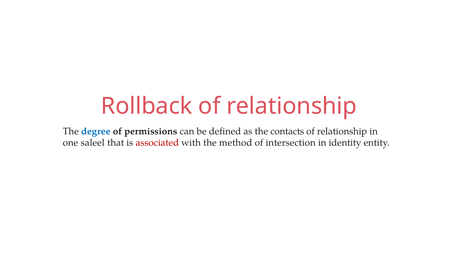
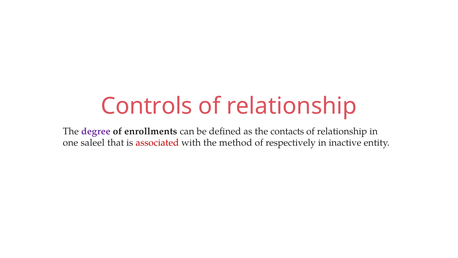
Rollback: Rollback -> Controls (147, 106)
degree colour: blue -> purple (96, 131)
permissions: permissions -> enrollments (151, 131)
intersection: intersection -> respectively (291, 143)
identity: identity -> inactive (345, 143)
